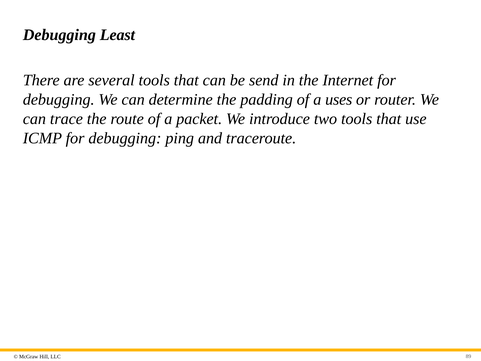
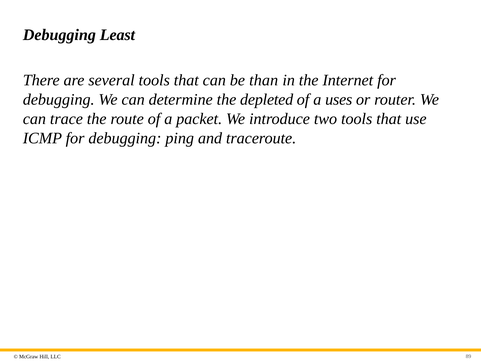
send: send -> than (264, 80)
padding: padding -> depleted (267, 100)
